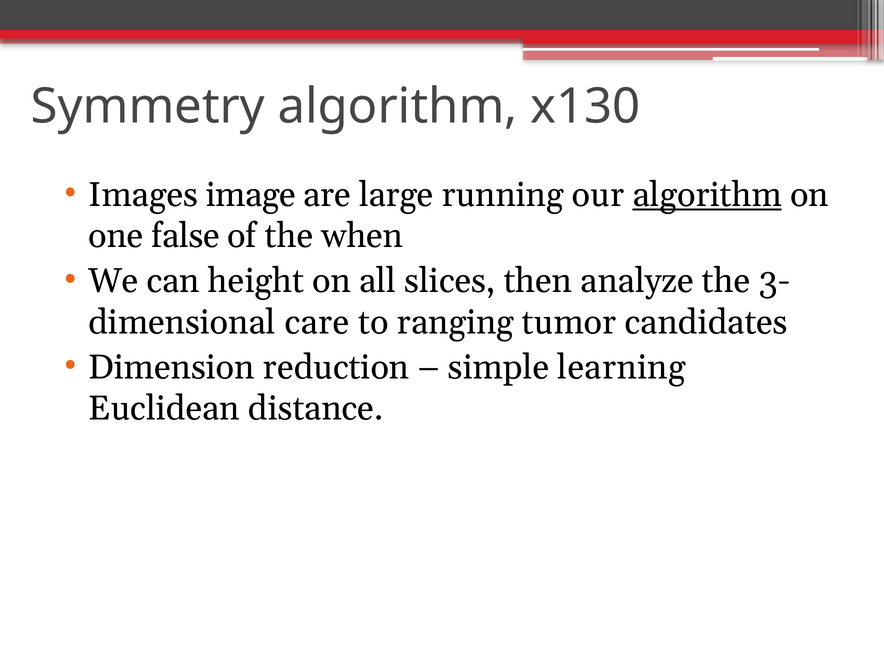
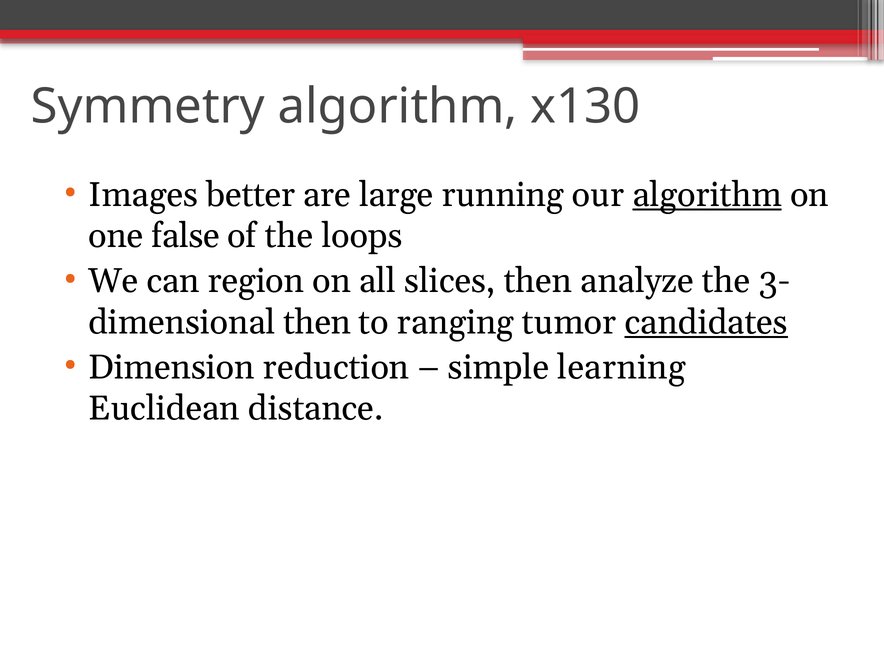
image: image -> better (251, 195)
when: when -> loops (362, 236)
height: height -> region (256, 281)
care: care -> then (317, 322)
candidates underline: none -> present (706, 322)
